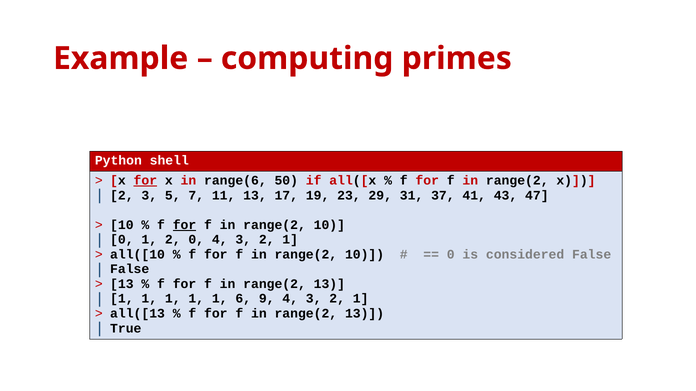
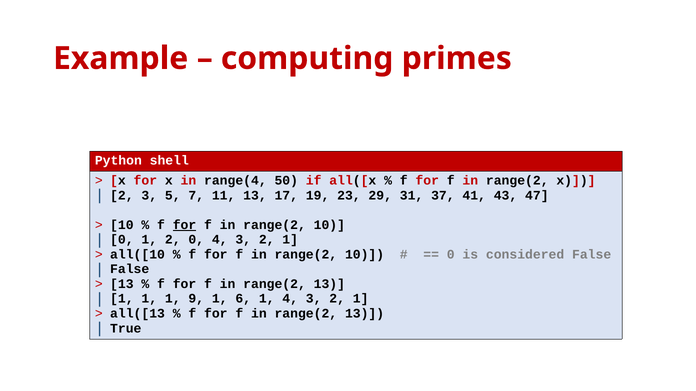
for underline: present -> none (145, 181)
range(6: range(6 -> range(4 (235, 181)
1: 1 -> 9 (196, 299)
6 9: 9 -> 1 (267, 299)
